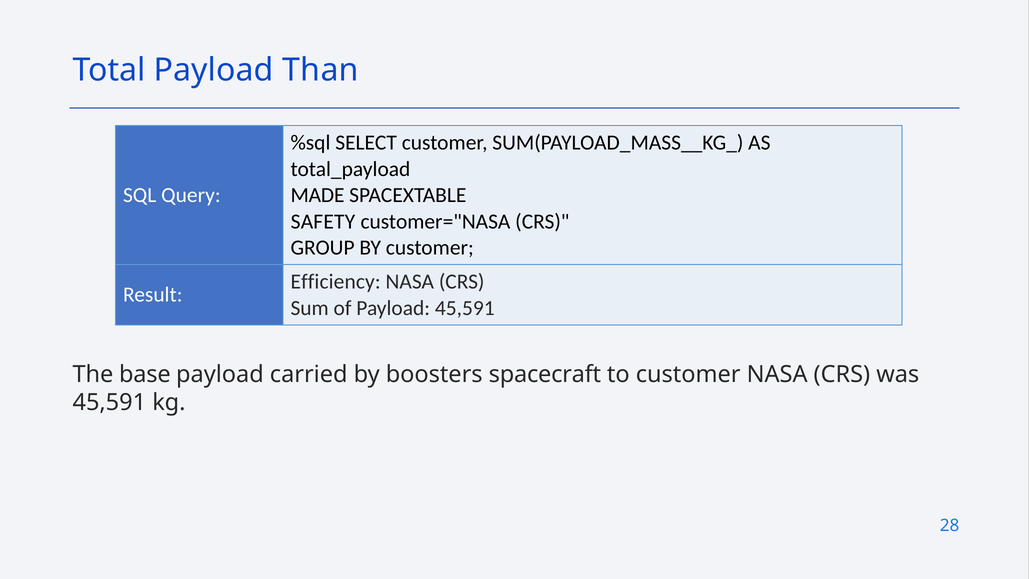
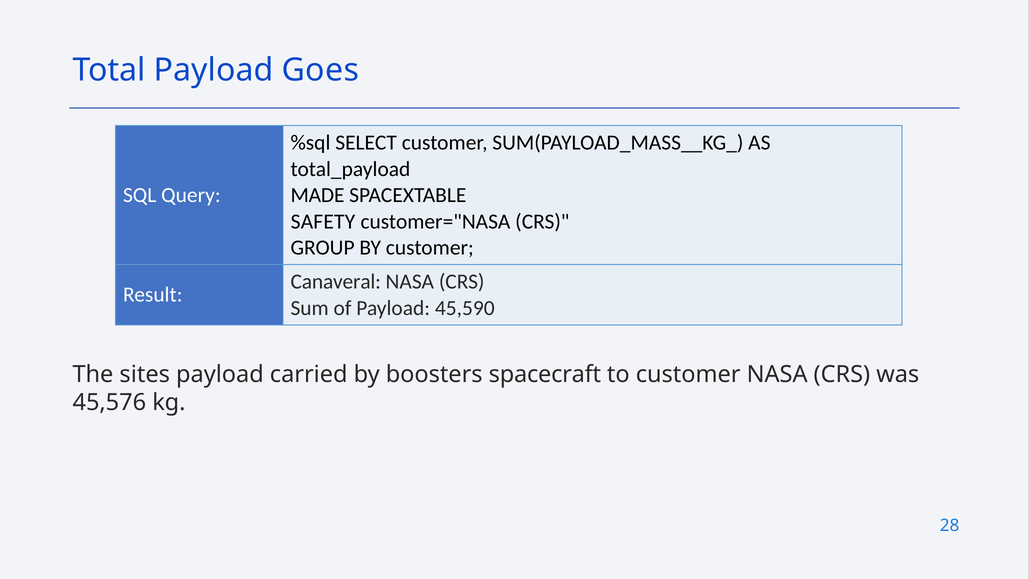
Than: Than -> Goes (320, 70)
Efficiency: Efficiency -> Canaveral (336, 282)
Payload 45,591: 45,591 -> 45,590 (465, 308)
base: base -> sites (145, 374)
45,591: 45,591 -> 45,576 (109, 402)
